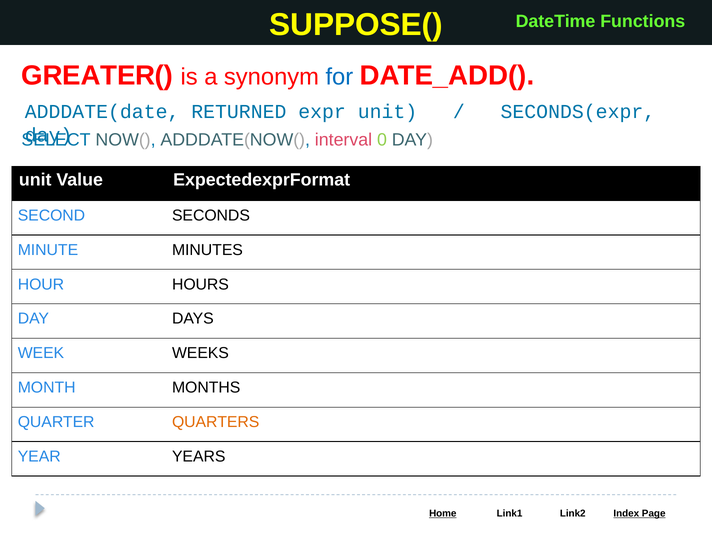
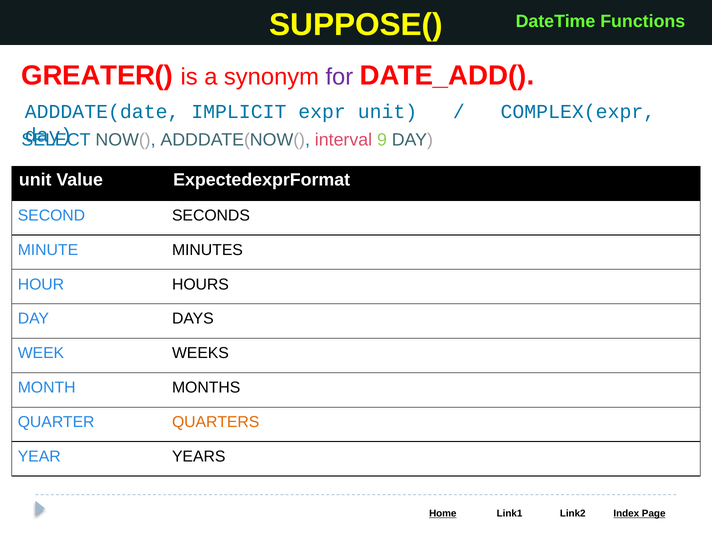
for colour: blue -> purple (339, 77)
RETURNED: RETURNED -> IMPLICIT (239, 112)
SECONDS(expr: SECONDS(expr -> COMPLEX(expr (578, 112)
0: 0 -> 9 (382, 140)
